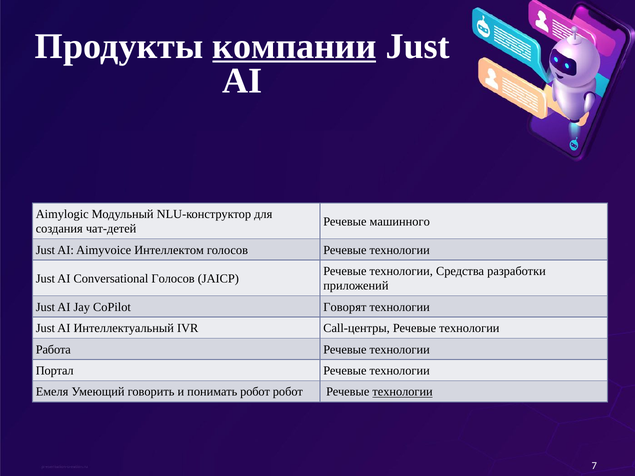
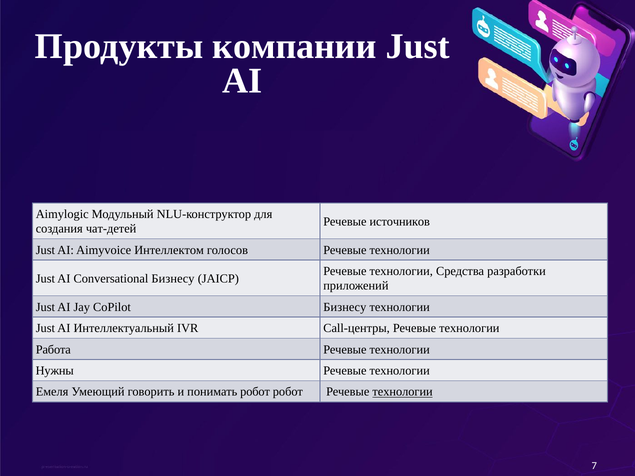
компании underline: present -> none (294, 46)
машинного: машинного -> источников (400, 222)
Conversational Голосов: Голосов -> Бизнесу (173, 279)
CoPilot Говорят: Говорят -> Бизнесу (345, 307)
Портал: Портал -> Нужны (55, 371)
